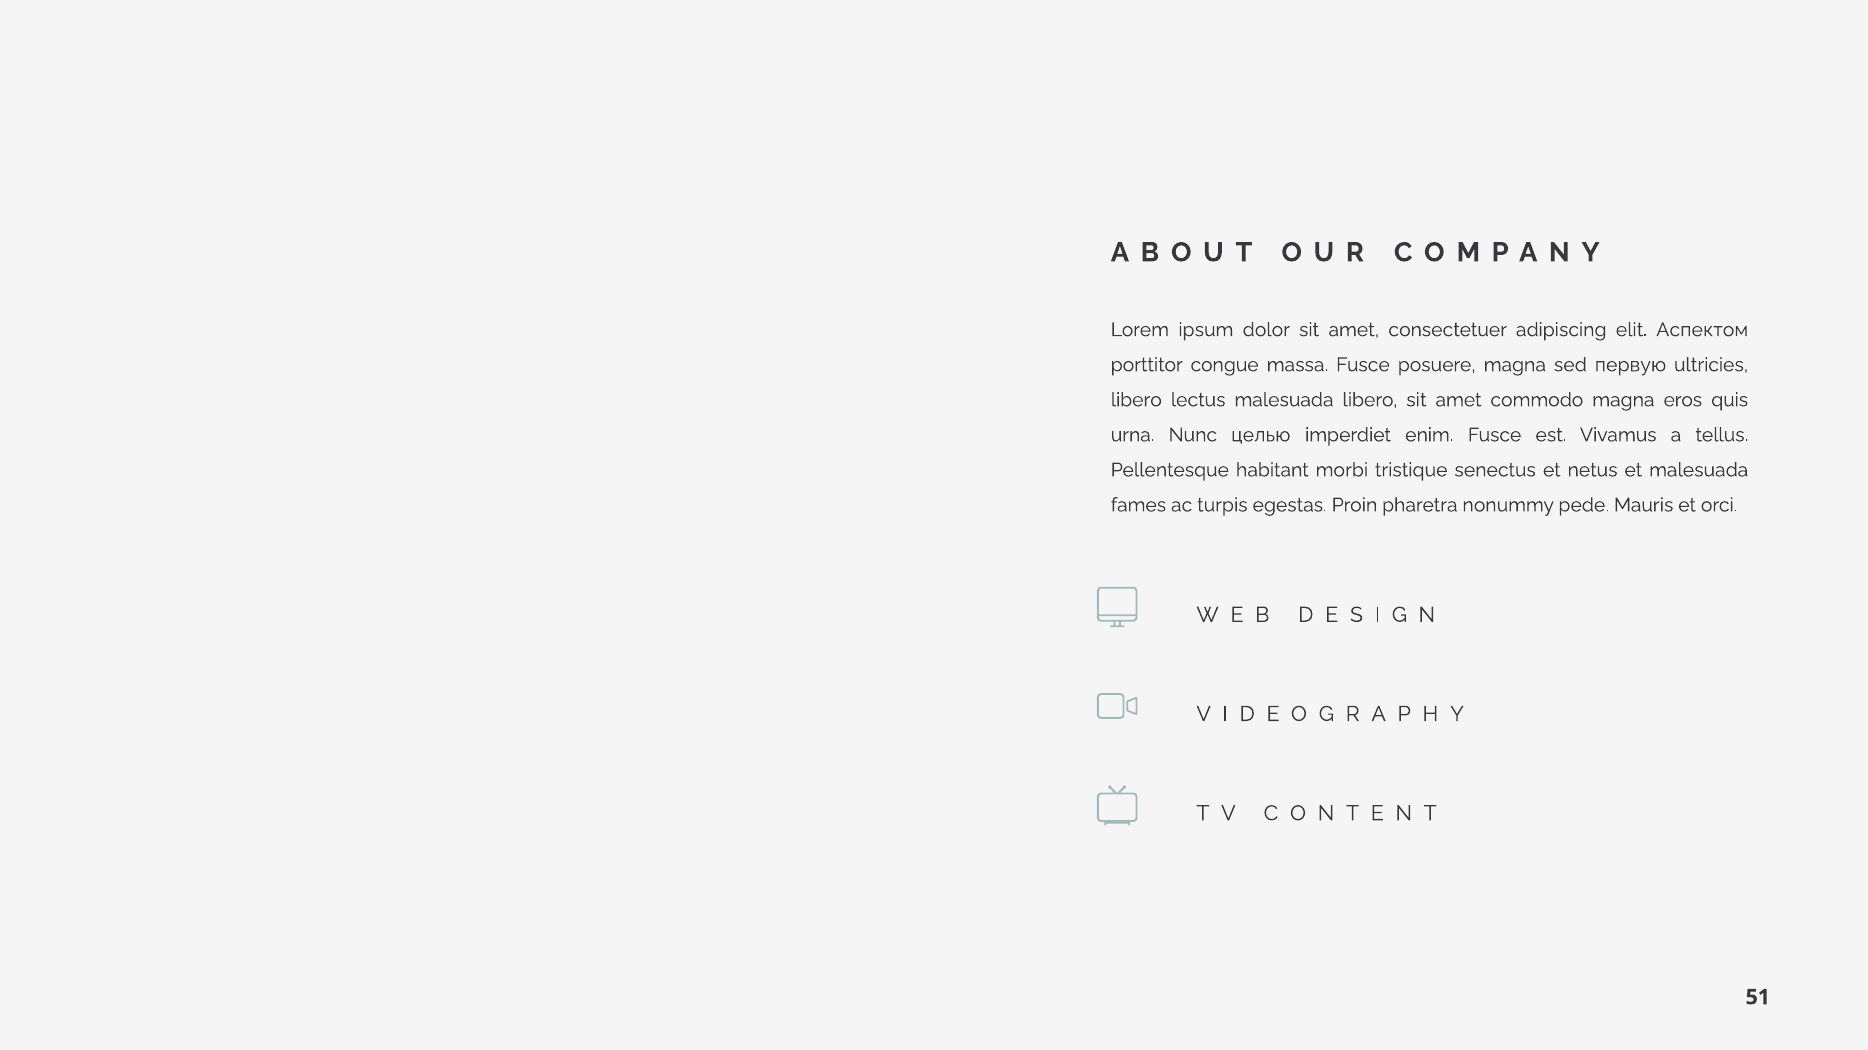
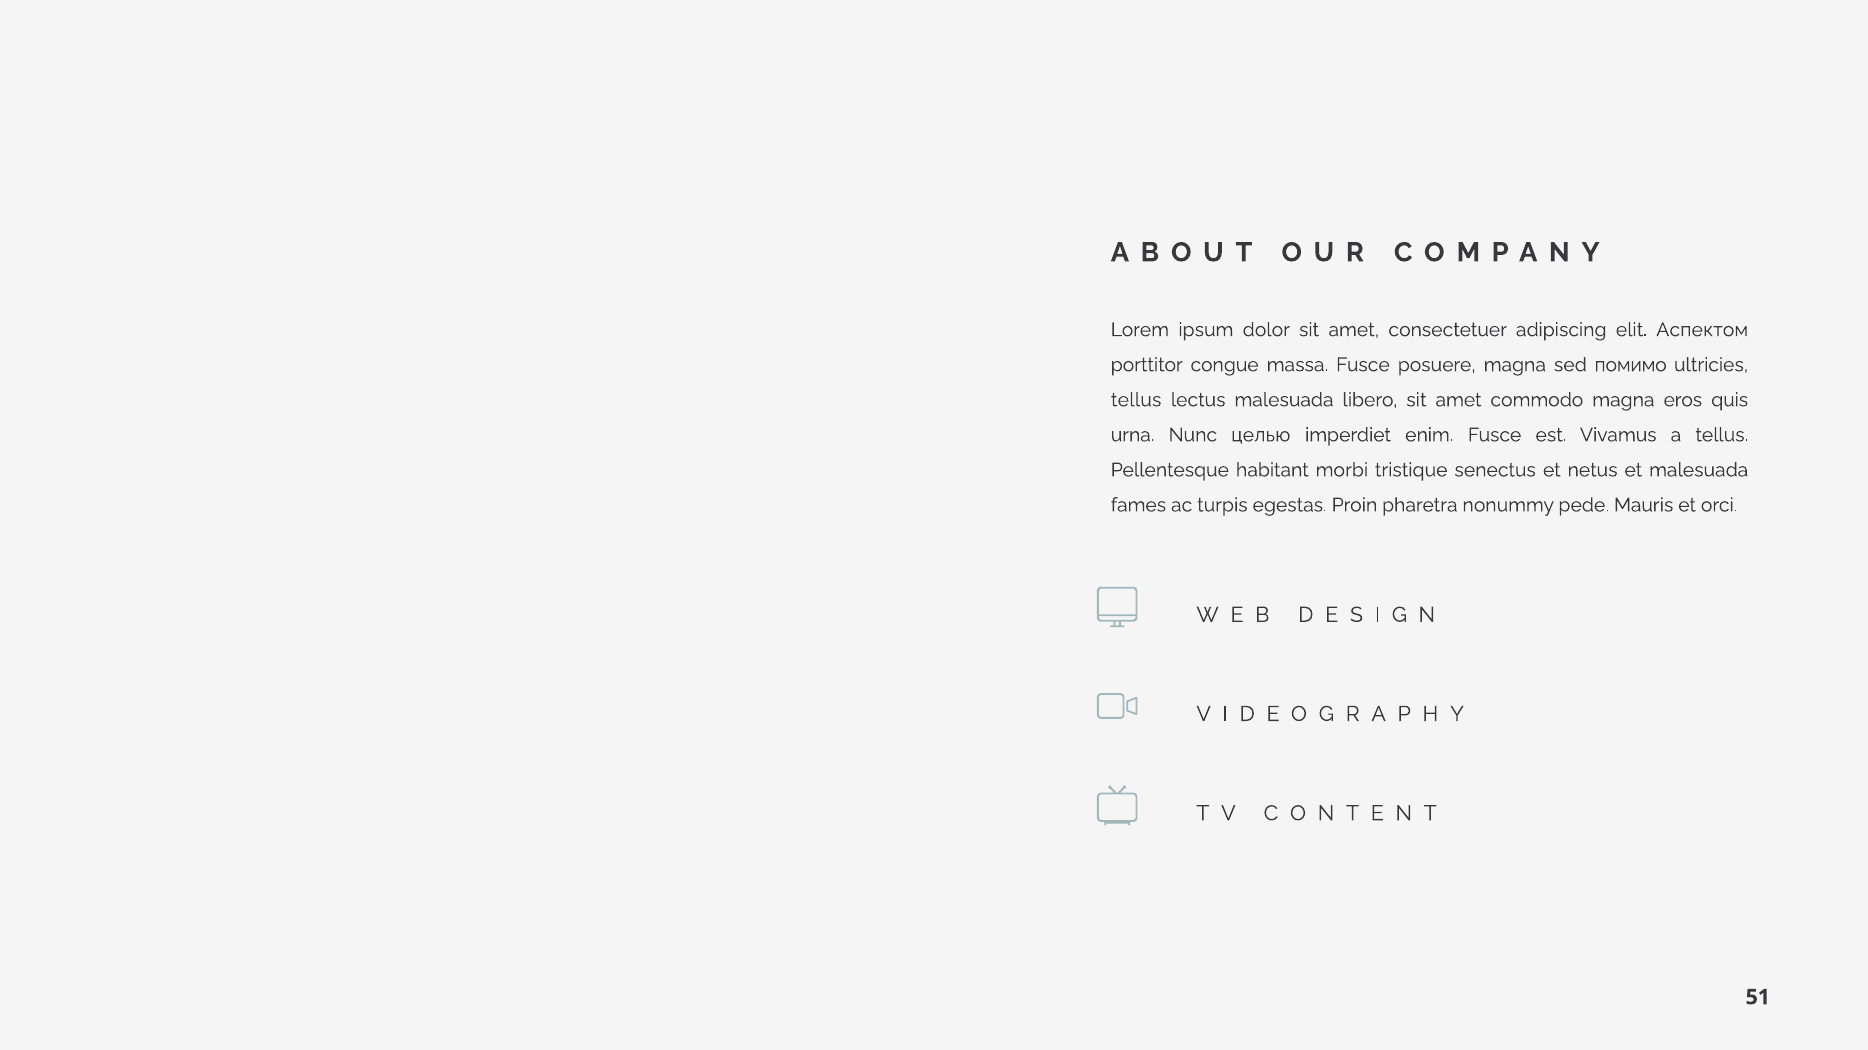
первую: первую -> помимо (1631, 365)
libero: libero -> tellus (1136, 400)
